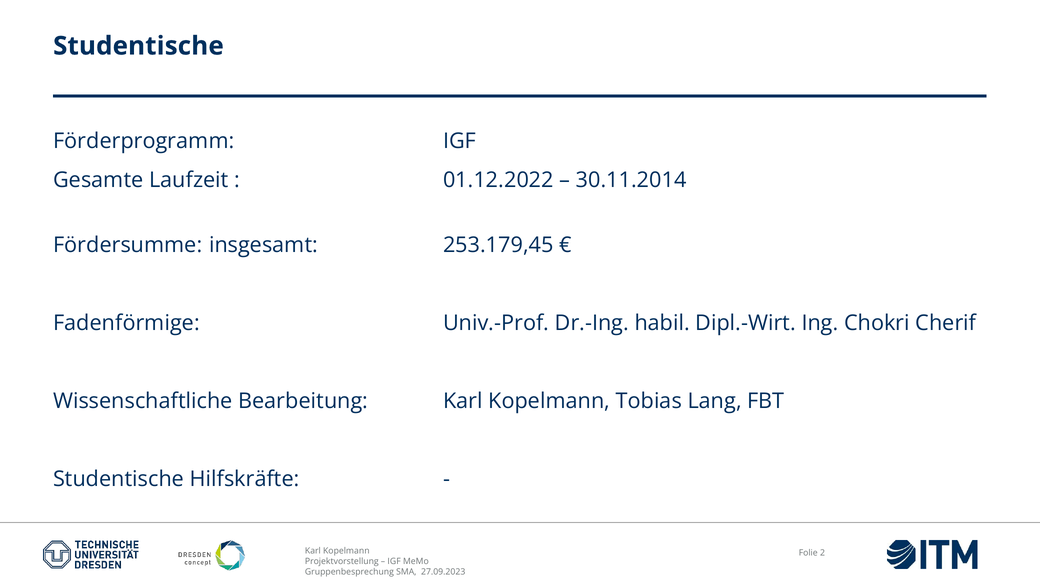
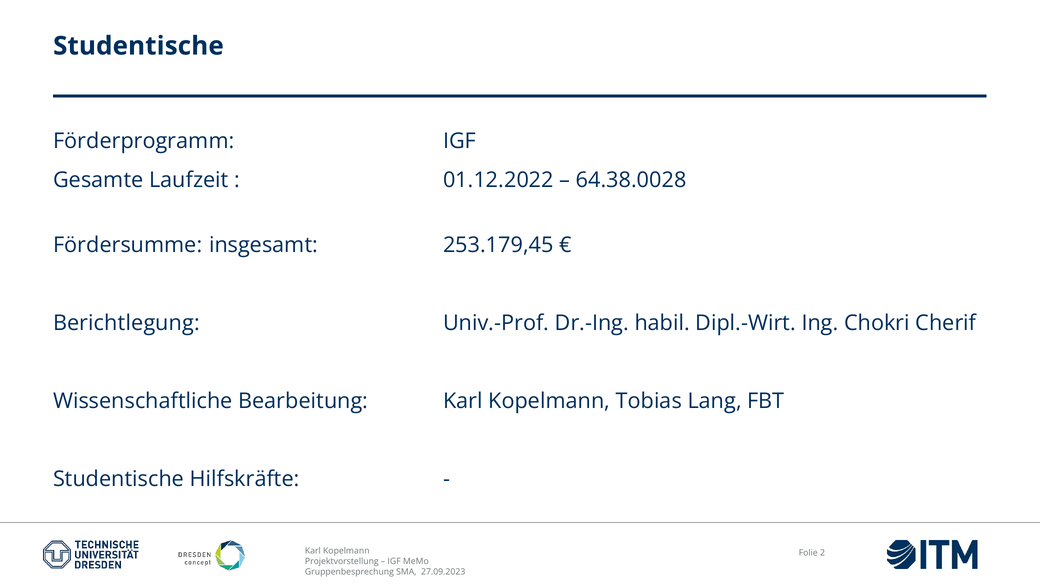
30.11.2014: 30.11.2014 -> 64.38.0028 (631, 180)
Fadenförmige: Fadenförmige -> Berichtlegung (126, 323)
